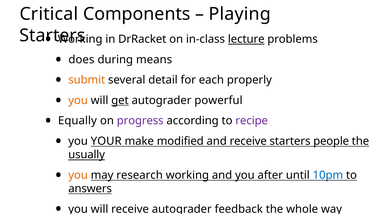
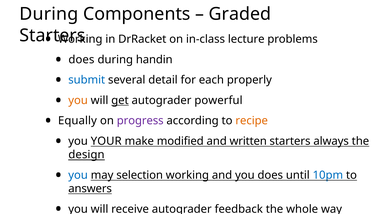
Critical: Critical -> During (49, 14)
Playing: Playing -> Graded (240, 14)
lecture underline: present -> none (246, 39)
means: means -> handin (154, 60)
submit colour: orange -> blue (87, 80)
recipe colour: purple -> orange (252, 121)
and receive: receive -> written (248, 141)
people: people -> always (331, 141)
usually: usually -> design (86, 155)
you colour: orange -> blue (78, 175)
research: research -> selection (140, 175)
you after: after -> does (270, 175)
